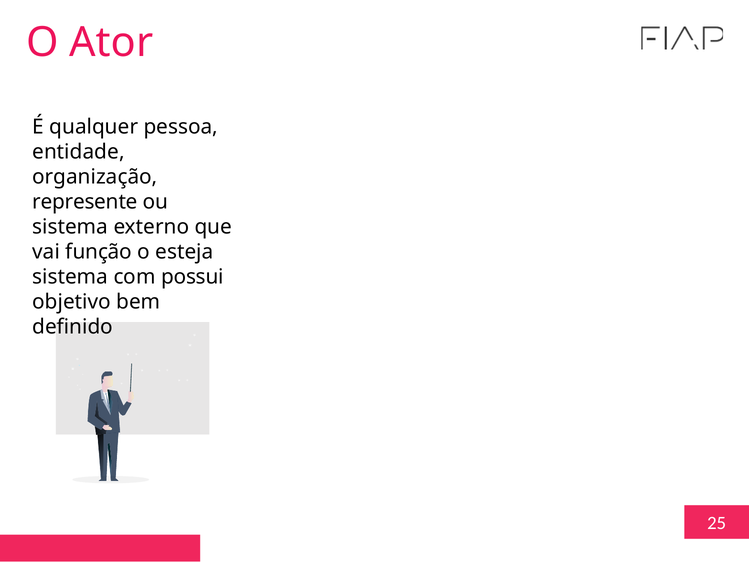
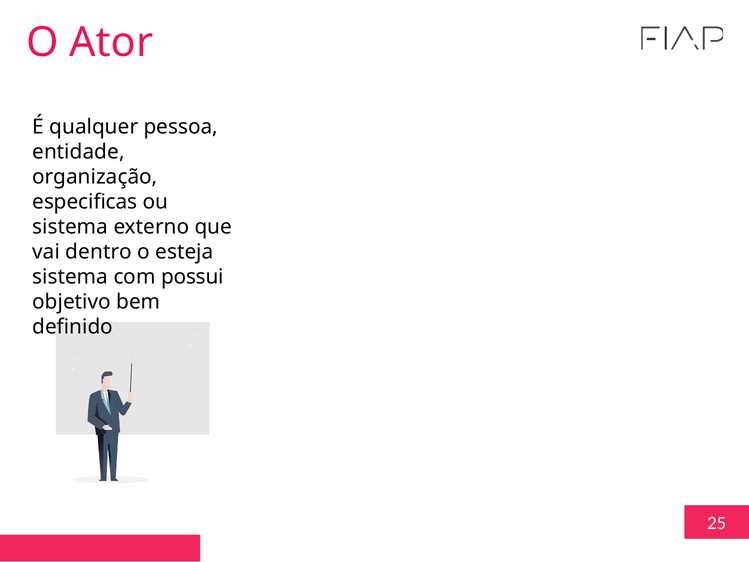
represente: represente -> especificas (85, 202)
função: função -> dentro (99, 252)
